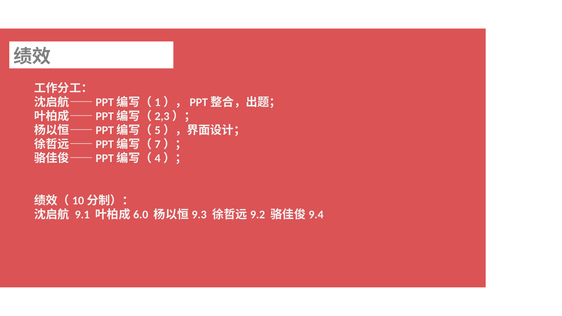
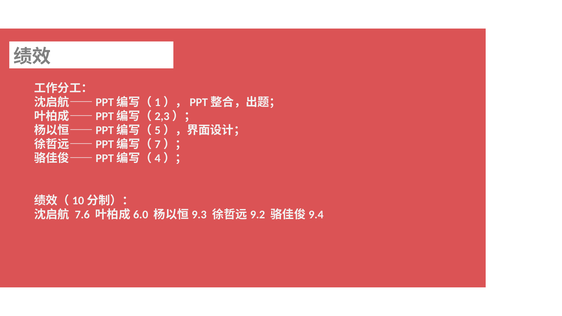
9.1: 9.1 -> 7.6 (82, 215)
